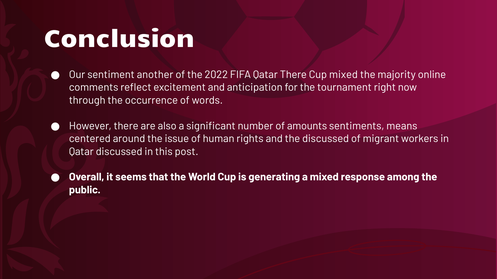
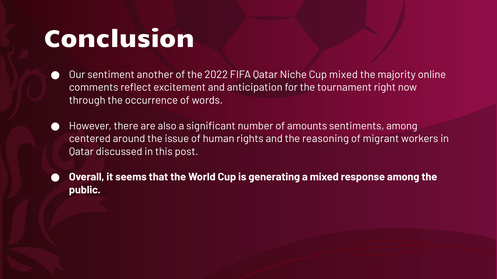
Qatar There: There -> Niche (293, 75)
sentiments means: means -> among (402, 126)
the discussed: discussed -> reasoning (326, 139)
